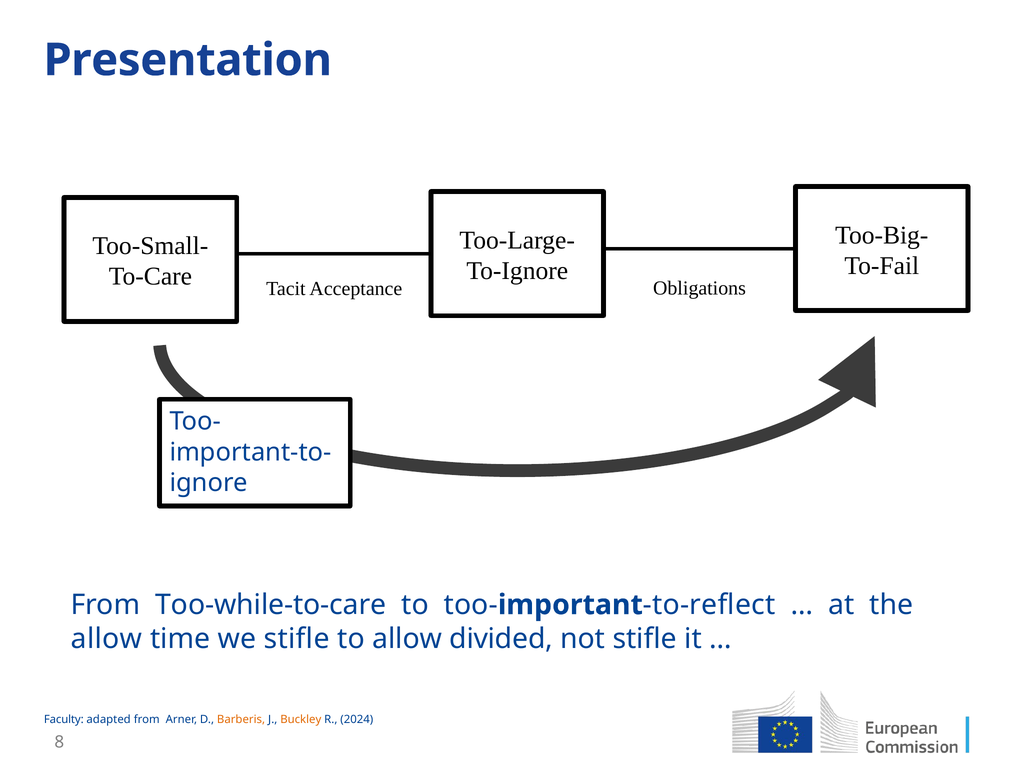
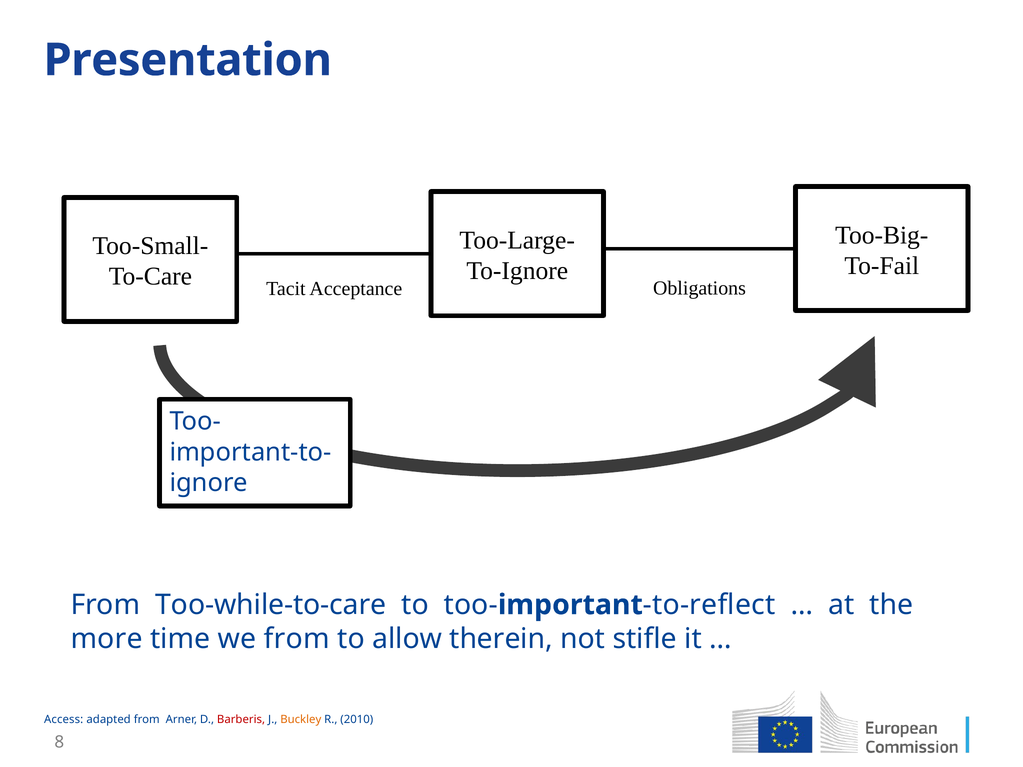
allow: allow -> more (107, 639)
we stifle: stifle -> from (297, 639)
divided: divided -> therein (501, 639)
Faculty: Faculty -> Access (64, 720)
Barberis colour: orange -> red (241, 720)
2024: 2024 -> 2010 (357, 720)
